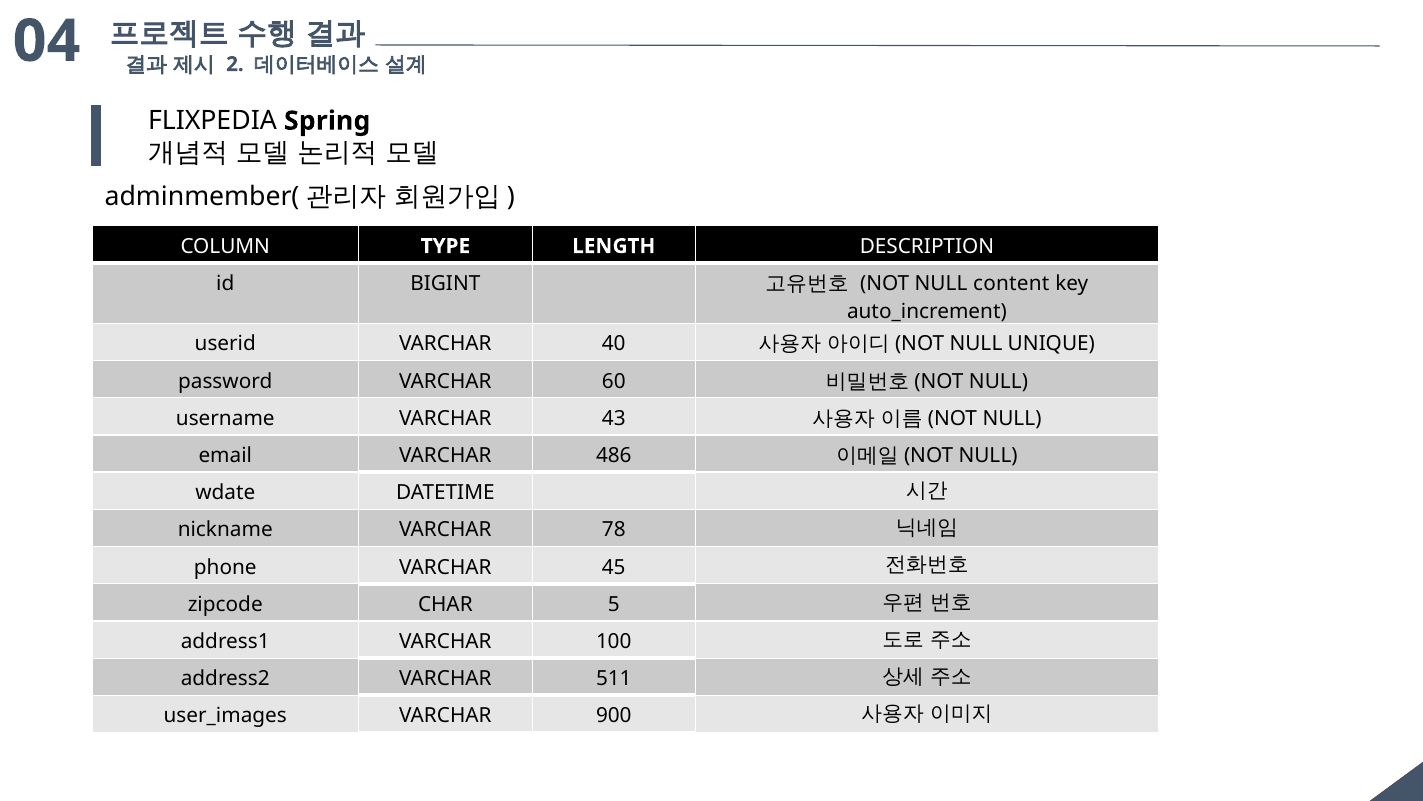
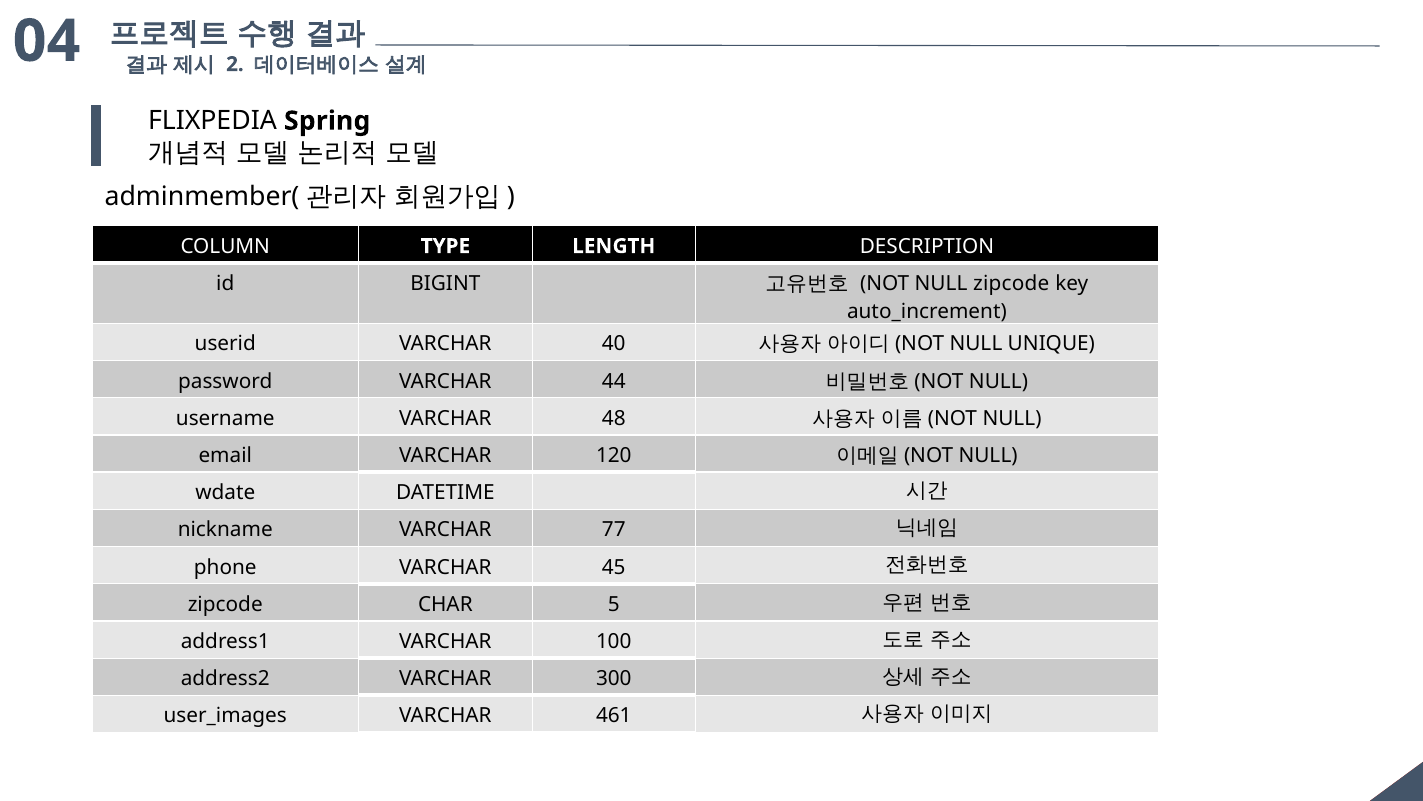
NULL content: content -> zipcode (1011, 283)
60: 60 -> 44 (614, 381)
43: 43 -> 48 (614, 418)
486: 486 -> 120 (614, 455)
78: 78 -> 77 (614, 530)
511: 511 -> 300 (614, 678)
900: 900 -> 461 (614, 716)
